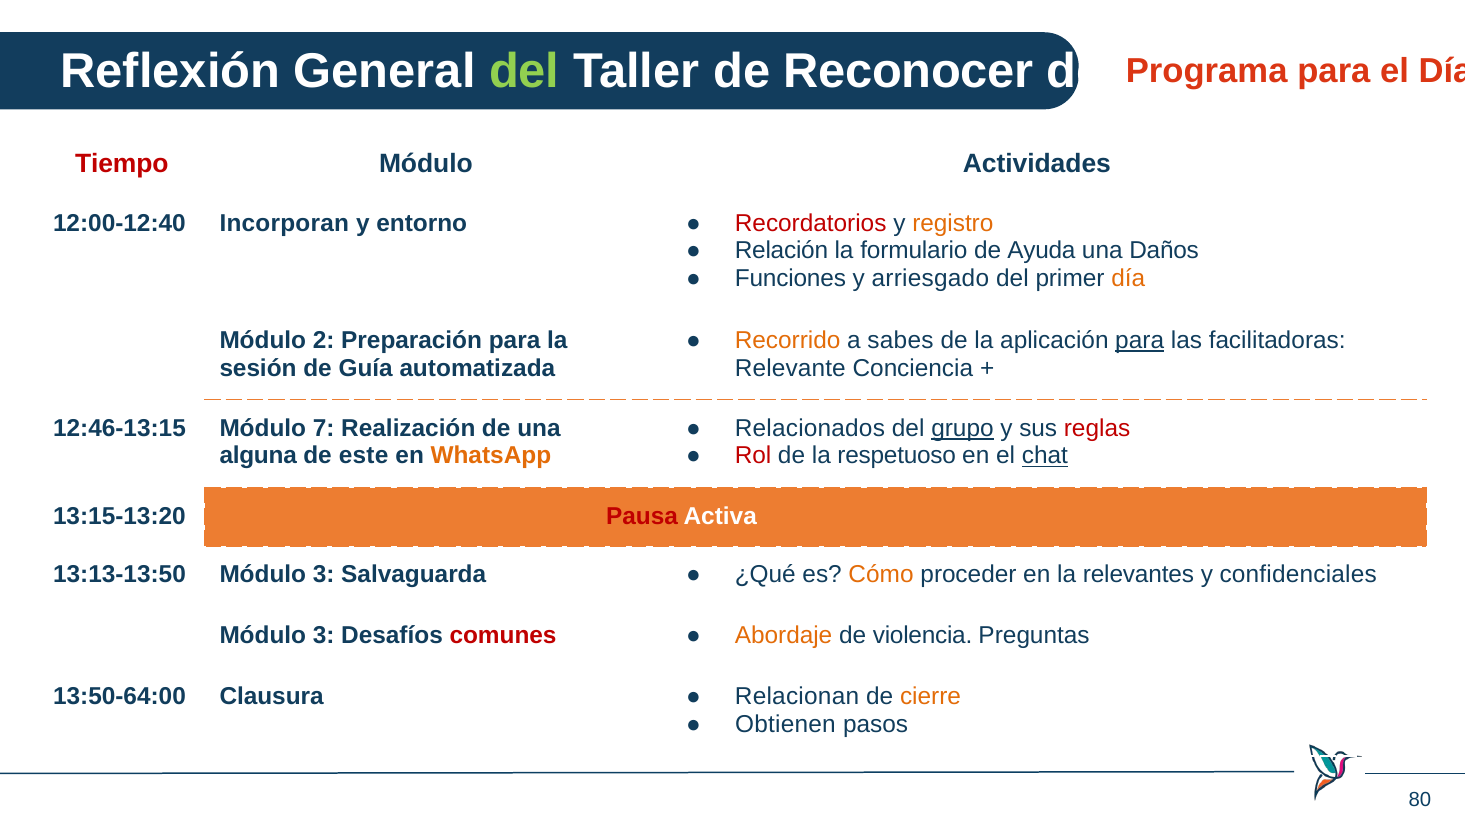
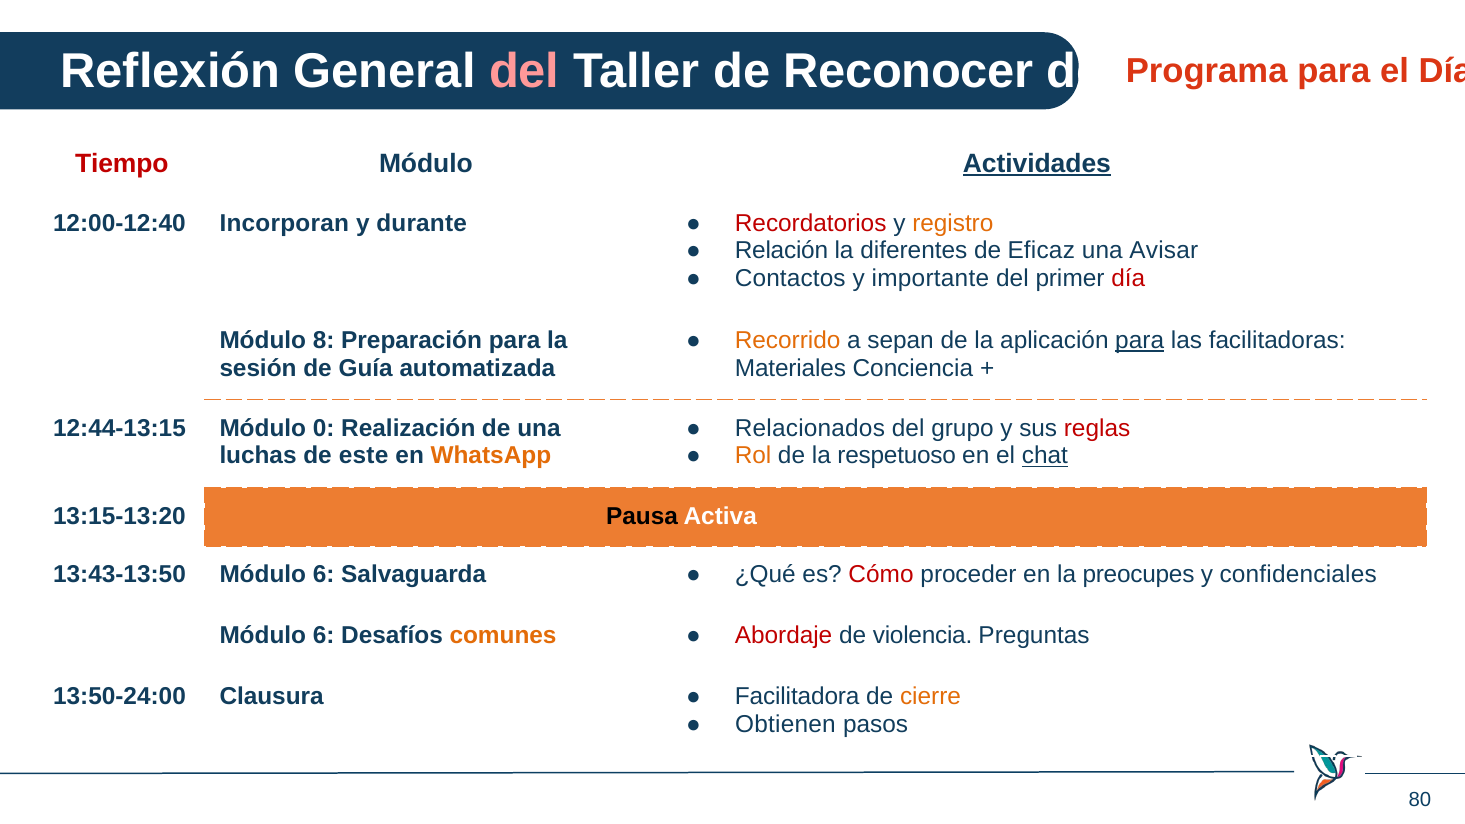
del colour: light green -> pink (524, 72)
Actividades underline: none -> present (1037, 164)
entorno: entorno -> durante (422, 224)
formulario: formulario -> diferentes (914, 251)
Ayuda: Ayuda -> Eficaz (1041, 251)
Daños: Daños -> Avisar (1164, 251)
Funciones: Funciones -> Contactos (790, 278)
arriesgado: arriesgado -> importante (930, 278)
día colour: orange -> red (1128, 278)
sabes: sabes -> sepan (901, 341)
Módulo 2: 2 -> 8 (324, 341)
Relevante: Relevante -> Materiales (790, 368)
12:46-13:15: 12:46-13:15 -> 12:44-13:15 (119, 429)
7: 7 -> 0 (324, 429)
grupo underline: present -> none (962, 429)
Rol colour: red -> orange (753, 456)
alguna: alguna -> luchas (258, 456)
Pausa colour: red -> black (642, 516)
13:13-13:50: 13:13-13:50 -> 13:43-13:50 (119, 575)
3: 3 -> 6 (324, 575)
Cómo colour: orange -> red (881, 575)
relevantes: relevantes -> preocupes (1138, 575)
3: 3 -> 6 (324, 636)
comunes colour: red -> orange (503, 636)
Abordaje colour: orange -> red (784, 636)
13:50-64:00: 13:50-64:00 -> 13:50-24:00 (119, 697)
Relacionan: Relacionan -> Facilitadora (797, 697)
